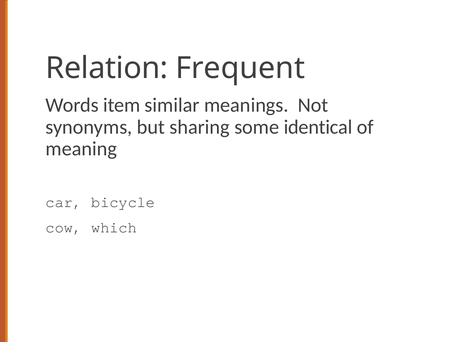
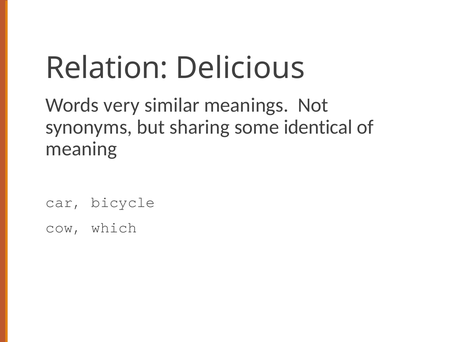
Frequent: Frequent -> Delicious (240, 68)
item: item -> very (122, 105)
